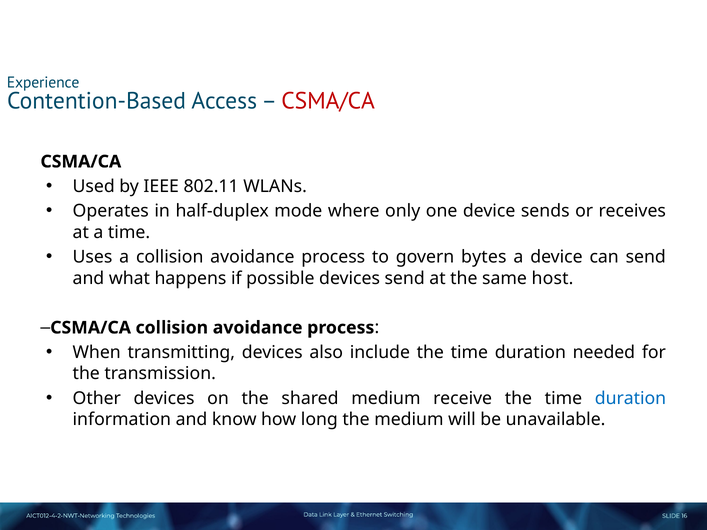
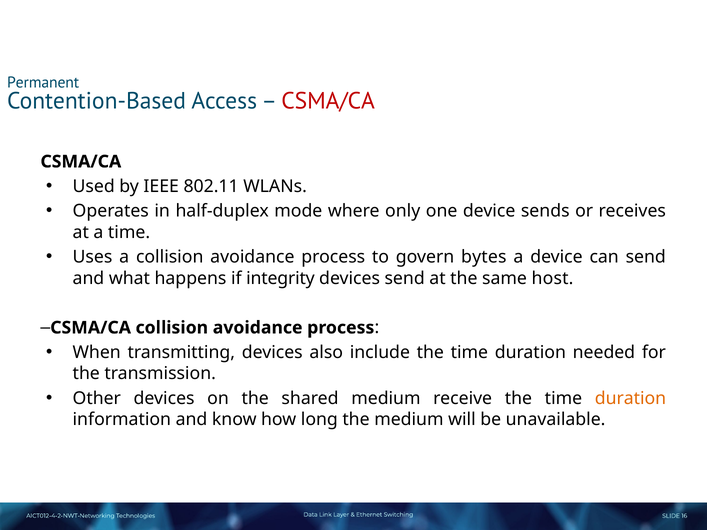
Experience: Experience -> Permanent (43, 83)
possible: possible -> integrity (280, 278)
duration colour: blue -> orange (630, 399)
